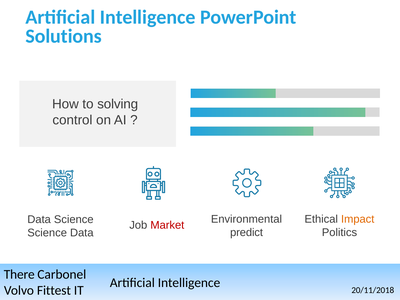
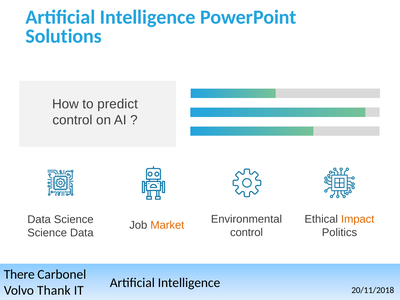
solving: solving -> predict (118, 104)
Market colour: red -> orange (167, 225)
predict: predict -> control (247, 232)
Fittest: Fittest -> Thank (54, 291)
